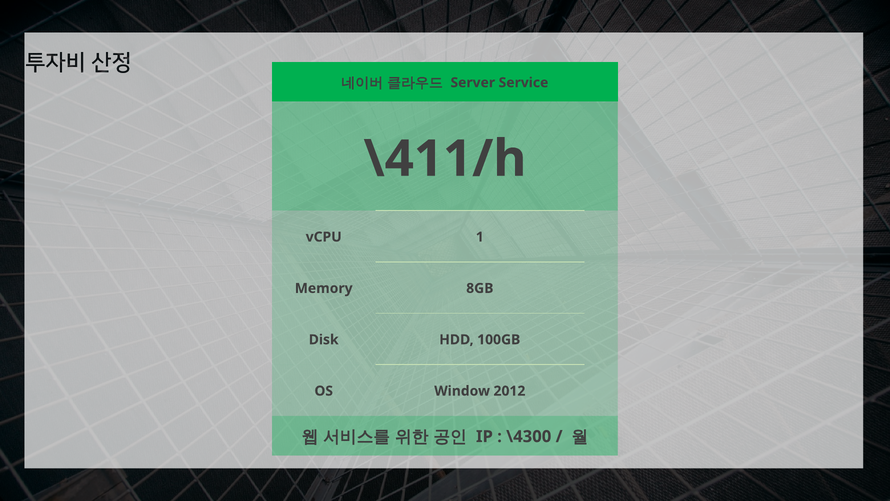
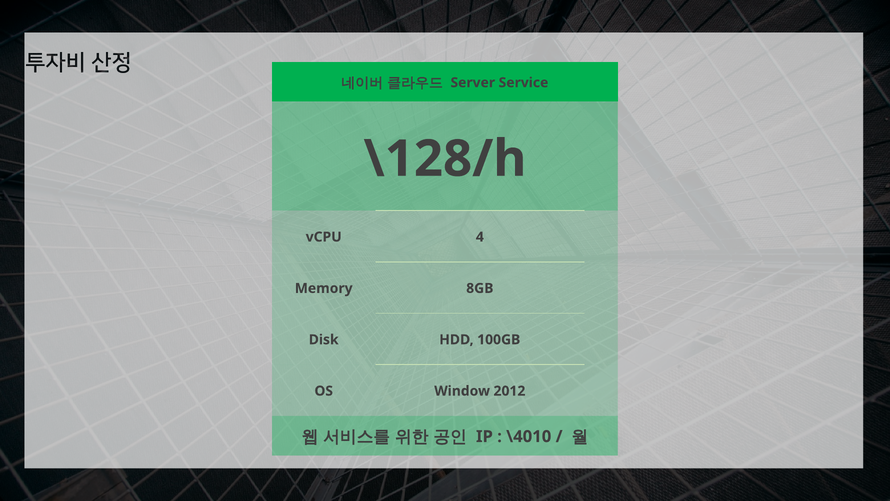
\411/h: \411/h -> \128/h (445, 159)
1: 1 -> 4 (480, 237)
\4300: \4300 -> \4010 (529, 436)
